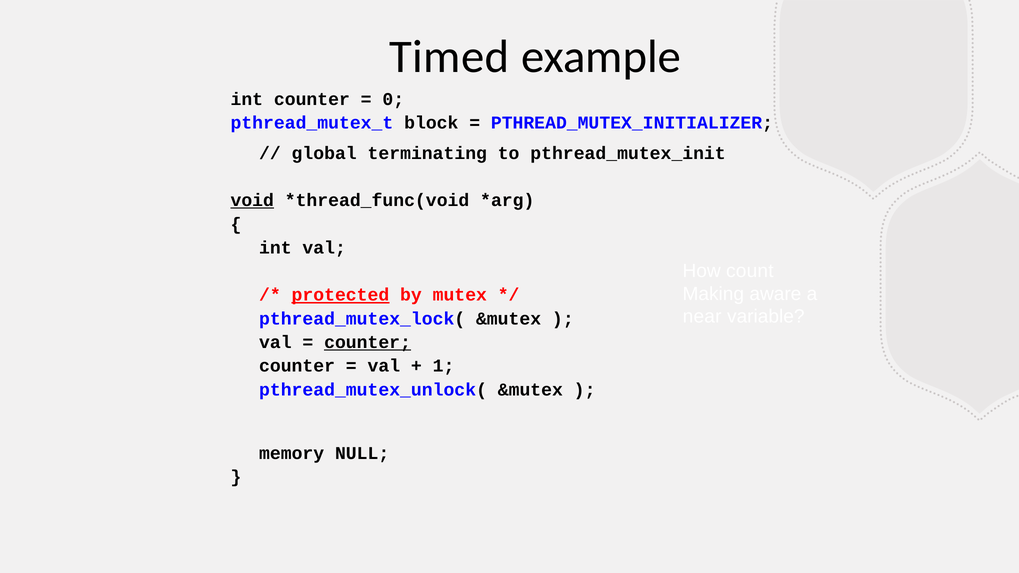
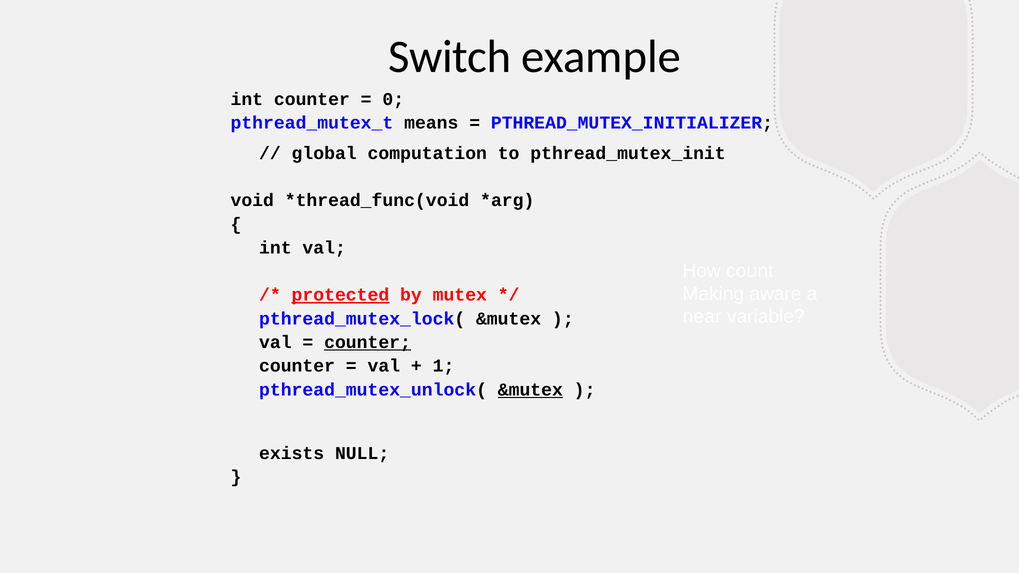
Timed: Timed -> Switch (450, 57)
block: block -> means (431, 123)
terminating: terminating -> computation (427, 153)
void underline: present -> none (252, 200)
&mutex underline: none -> present (530, 390)
memory: memory -> exists (292, 453)
